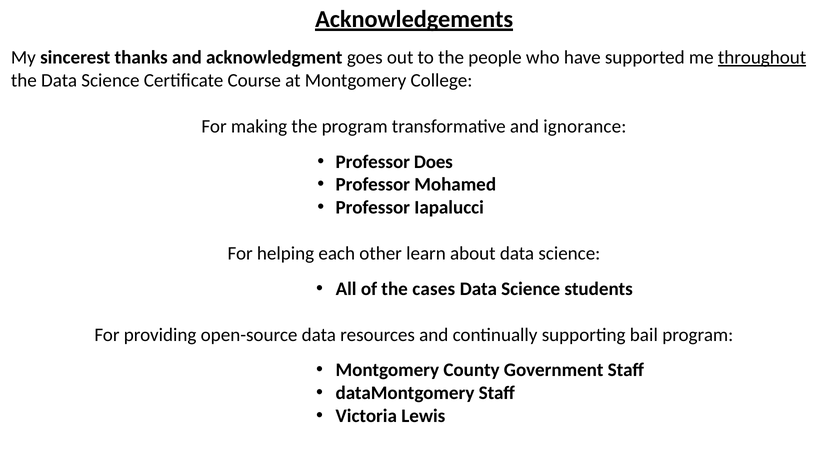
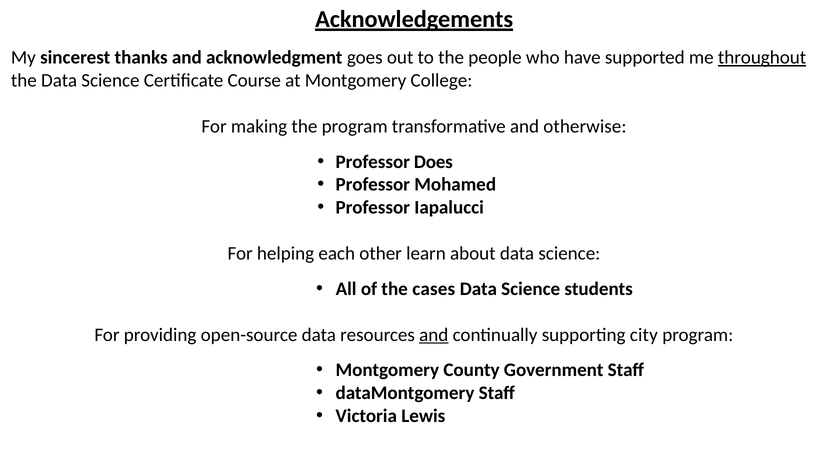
ignorance: ignorance -> otherwise (585, 126)
and underline: none -> present (434, 334)
bail: bail -> city (644, 334)
